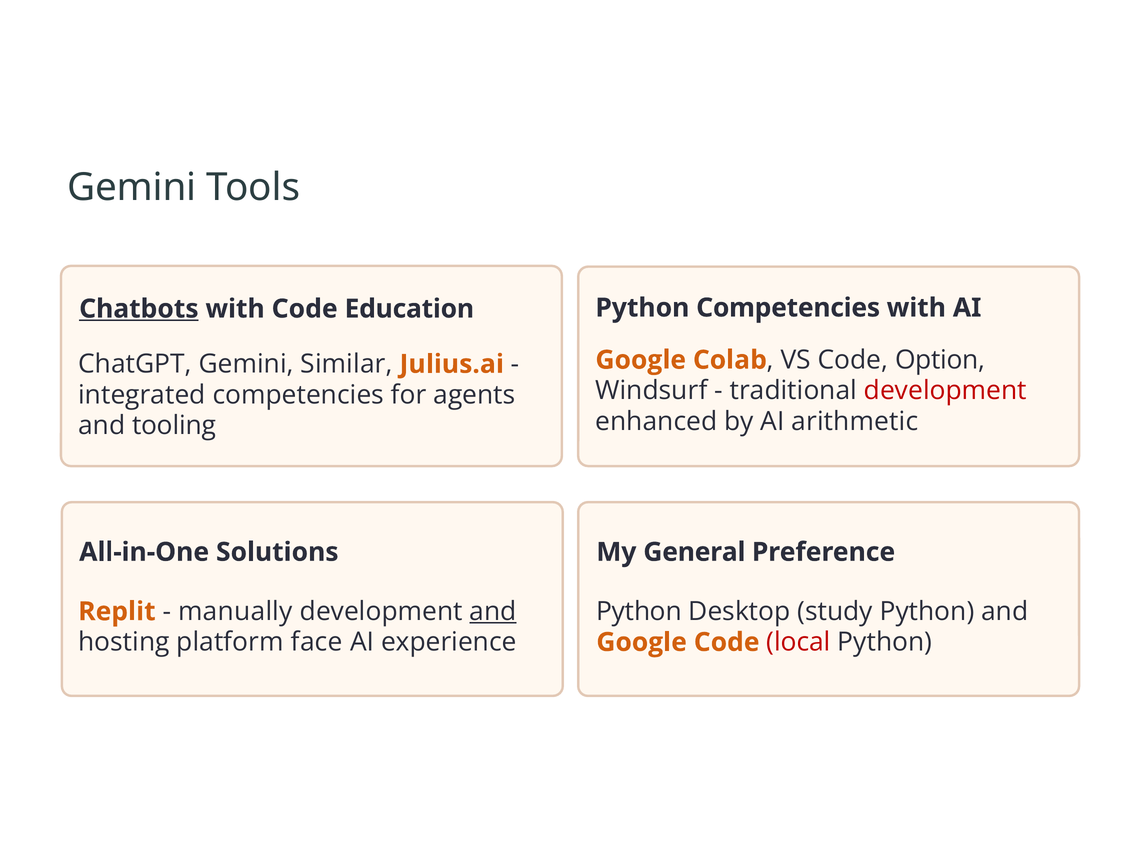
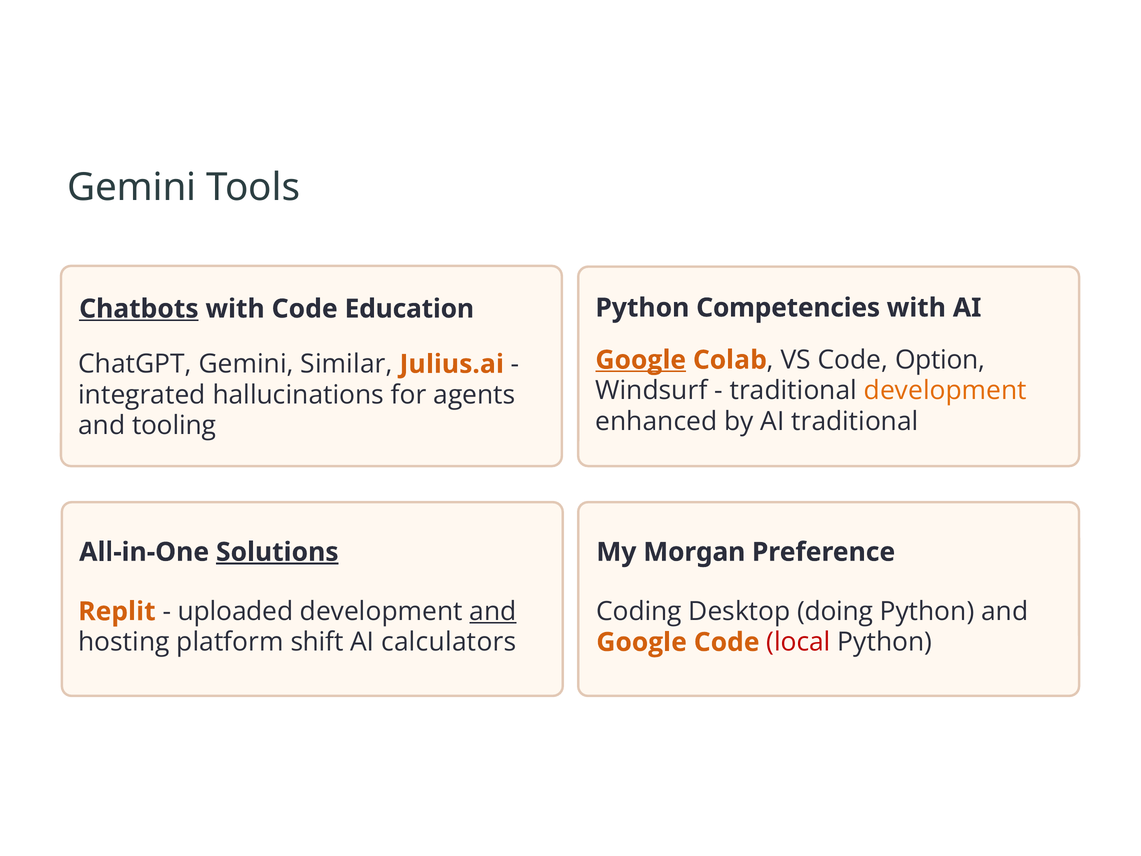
Google underline: none -> present (641, 360)
development colour: red -> orange (945, 391)
integrated competencies: competencies -> hallucinations (298, 395)
AI arithmetic: arithmetic -> traditional (855, 421)
Solutions underline: none -> present (277, 552)
General: General -> Morgan (694, 552)
manually: manually -> uploaded (236, 611)
Python: Python -> Coding (639, 611)
study: study -> doing (835, 611)
face: face -> shift (317, 642)
experience: experience -> calculators (449, 642)
